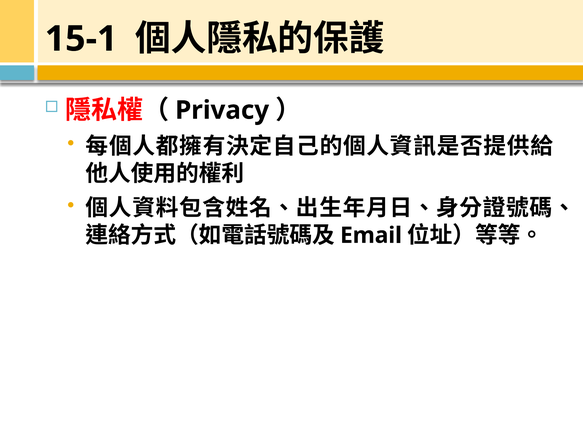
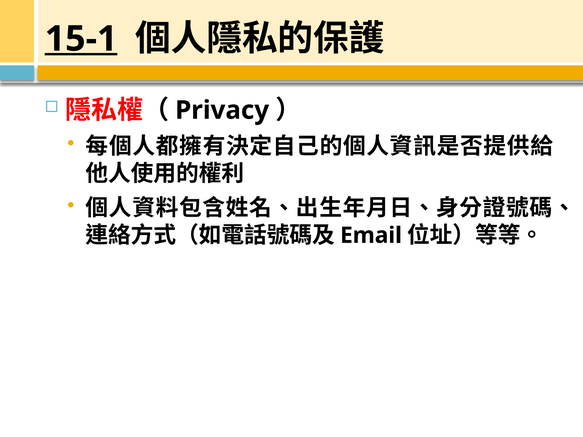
15-1 underline: none -> present (81, 39)
